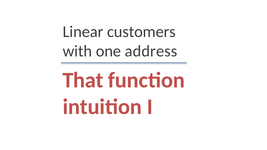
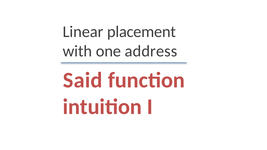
customers: customers -> placement (142, 32)
That: That -> Said (83, 80)
